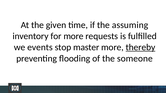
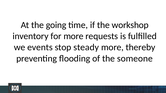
given: given -> going (56, 25)
assuming: assuming -> workshop (130, 25)
master: master -> steady (86, 47)
thereby underline: present -> none (141, 47)
